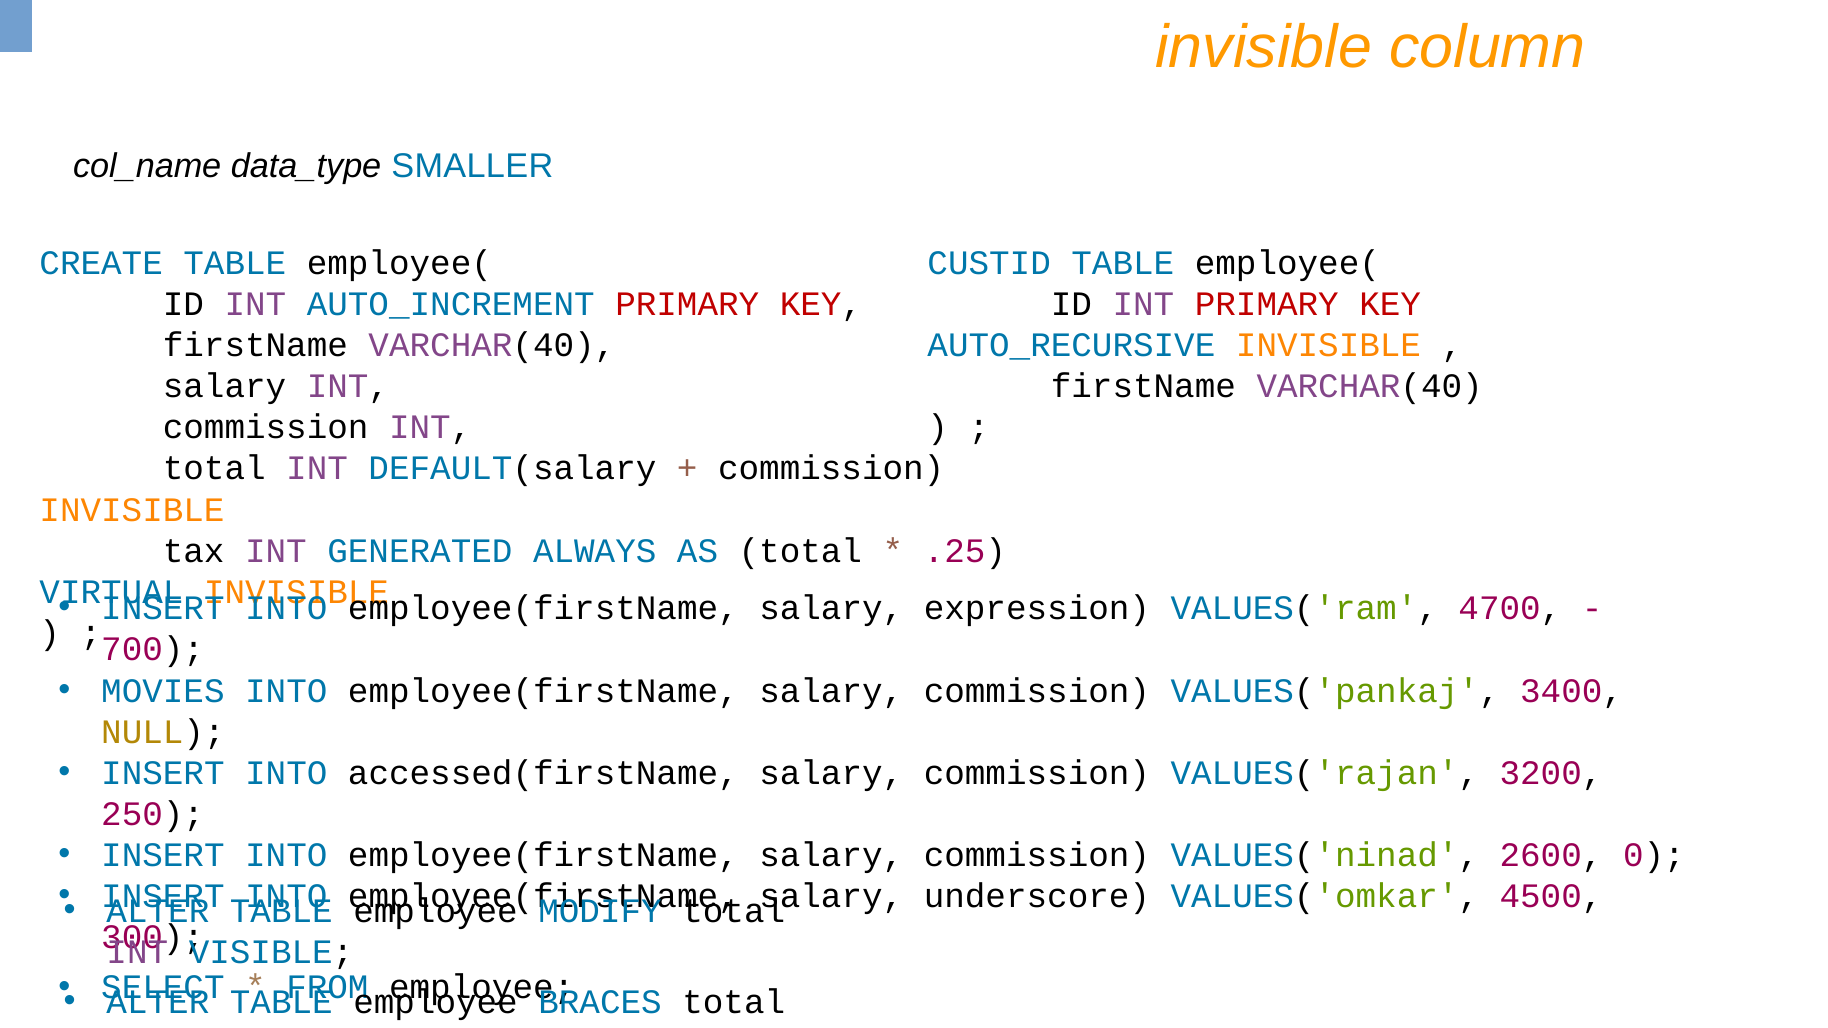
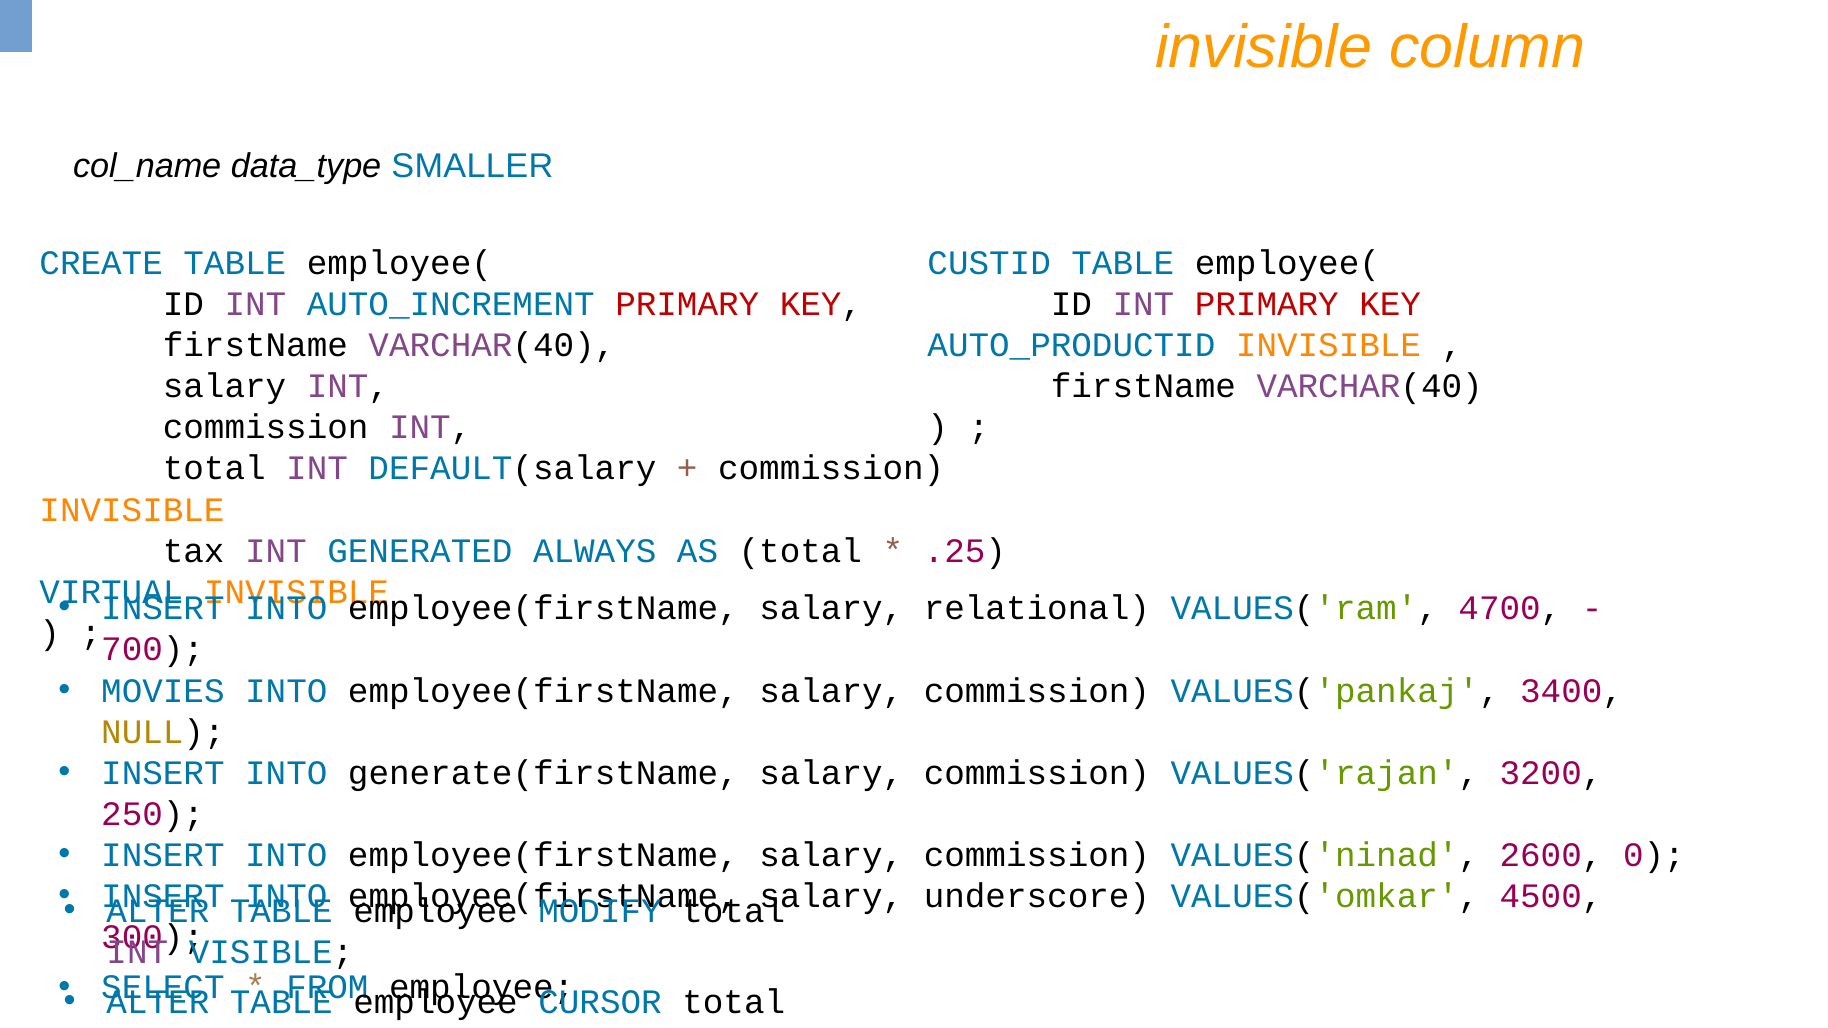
AUTO_RECURSIVE: AUTO_RECURSIVE -> AUTO_PRODUCTID (1071, 345)
expression: expression -> relational (1037, 609)
accessed(firstName: accessed(firstName -> generate(firstName (543, 773)
BRACES: BRACES -> CURSOR (600, 1002)
